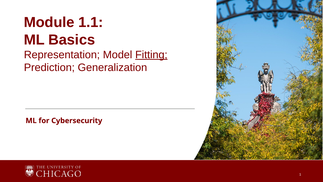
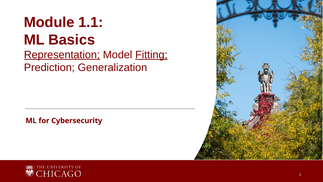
Representation underline: none -> present (62, 55)
